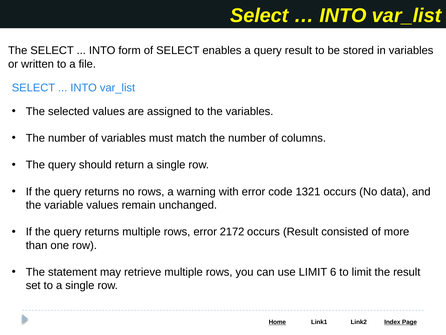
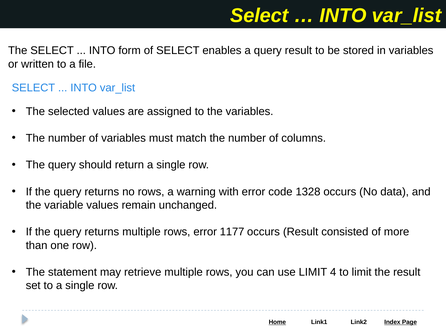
1321: 1321 -> 1328 (308, 191)
2172: 2172 -> 1177 (232, 232)
6: 6 -> 4 (333, 272)
